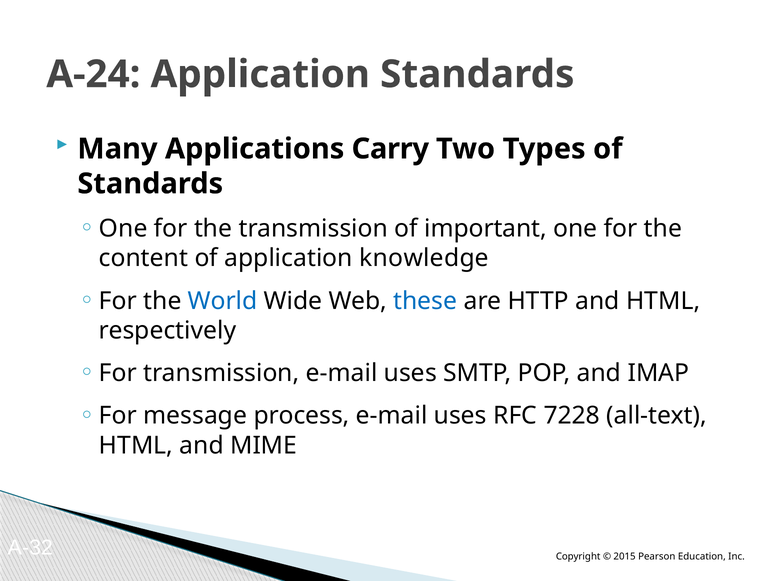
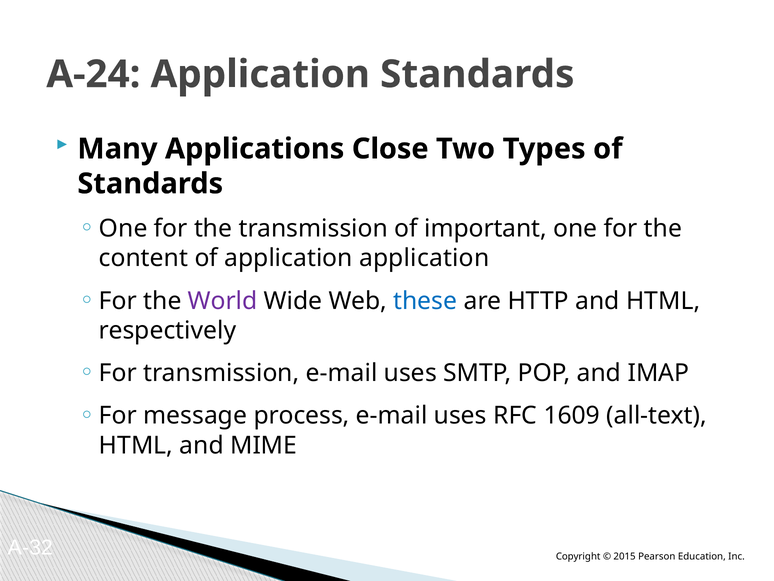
Carry: Carry -> Close (390, 149)
application knowledge: knowledge -> application (424, 258)
World colour: blue -> purple (223, 301)
7228: 7228 -> 1609 (572, 415)
